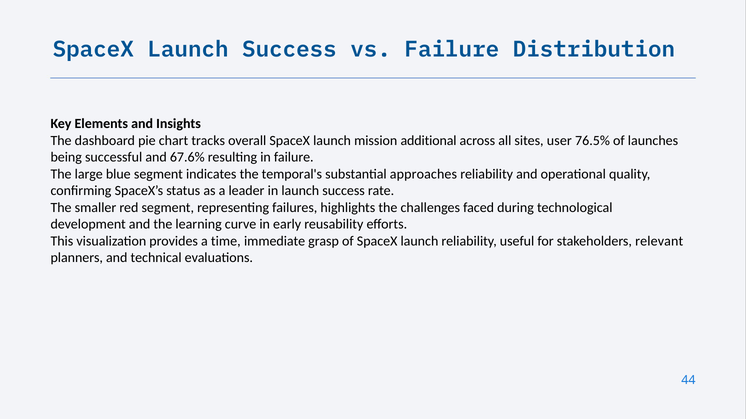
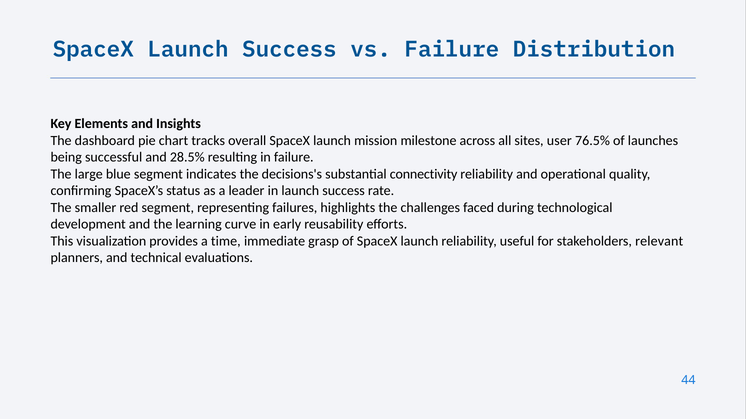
additional: additional -> milestone (429, 141)
67.6%: 67.6% -> 28.5% (187, 157)
temporal's: temporal's -> decisions's (292, 174)
approaches: approaches -> connectivity (424, 174)
